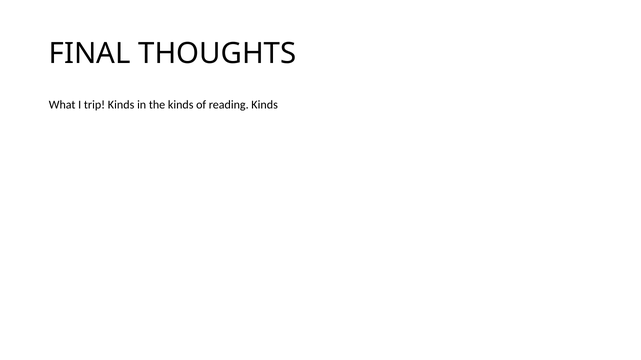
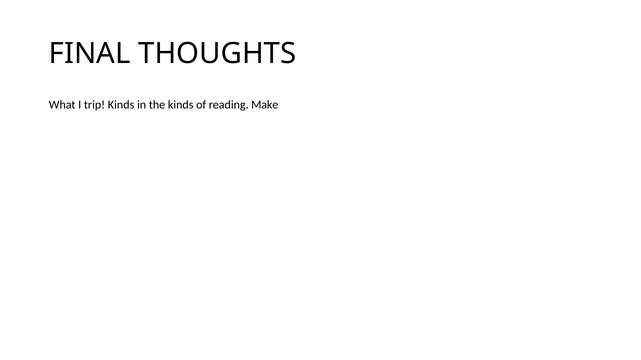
reading Kinds: Kinds -> Make (265, 105)
